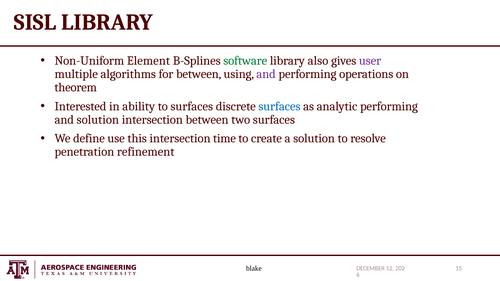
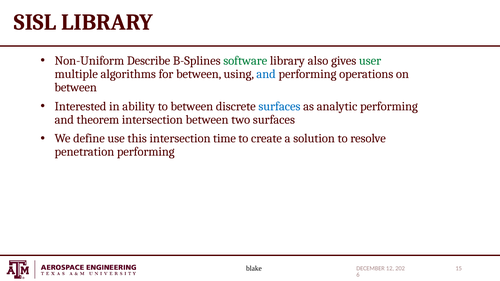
Element: Element -> Describe (149, 61)
user colour: purple -> green (370, 61)
and colour: purple -> blue (266, 74)
theorem: theorem -> between (76, 88)
to surfaces: surfaces -> between (192, 106)
and solution: solution -> theorem (98, 120)
penetration refinement: refinement -> performing (146, 152)
